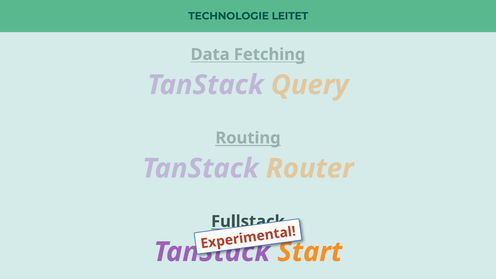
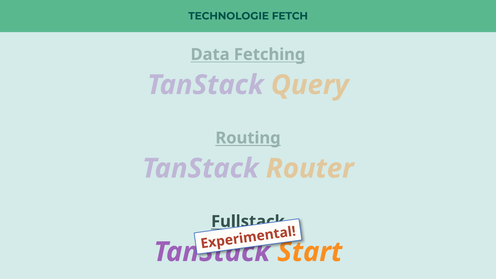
LEITET: LEITET -> FETCH (290, 16)
